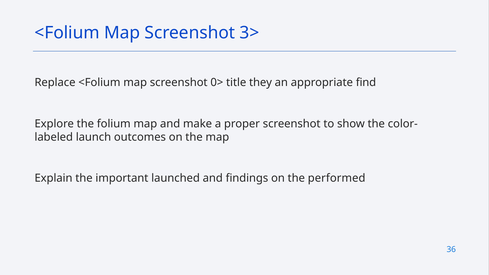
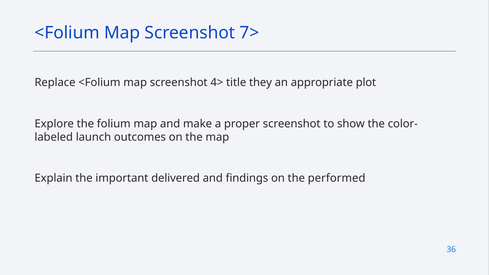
3>: 3> -> 7> (249, 33)
0>: 0> -> 4> (217, 83)
find: find -> plot (366, 83)
launched: launched -> delivered (176, 178)
